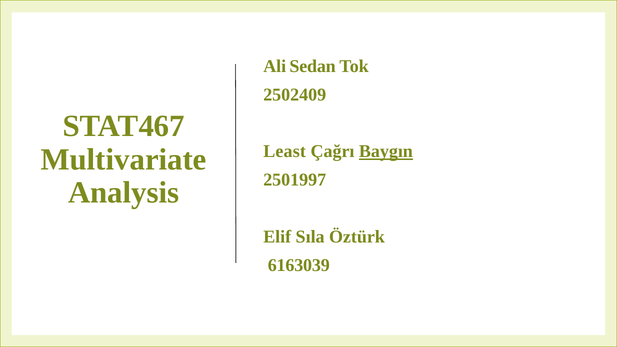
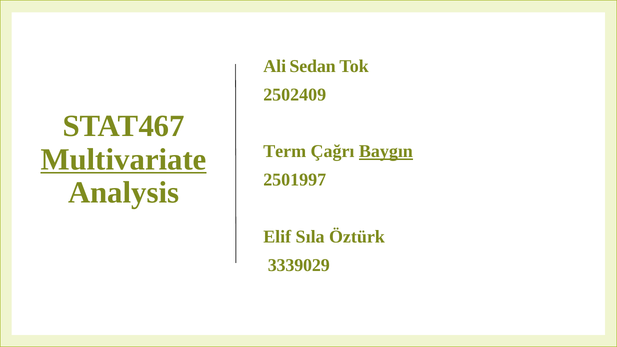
Least: Least -> Term (285, 152)
Multivariate underline: none -> present (124, 159)
6163039: 6163039 -> 3339029 (299, 265)
